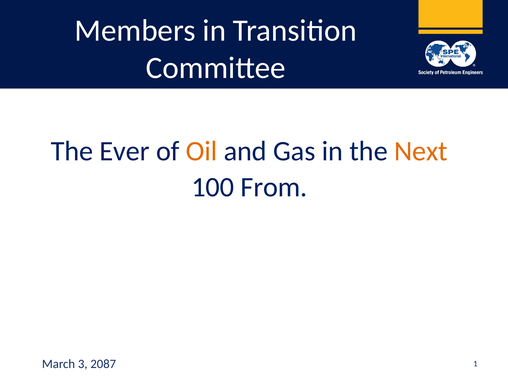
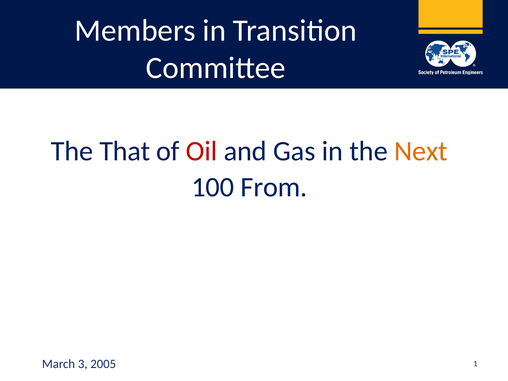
Ever: Ever -> That (125, 151)
Oil colour: orange -> red (202, 151)
2087: 2087 -> 2005 (103, 364)
